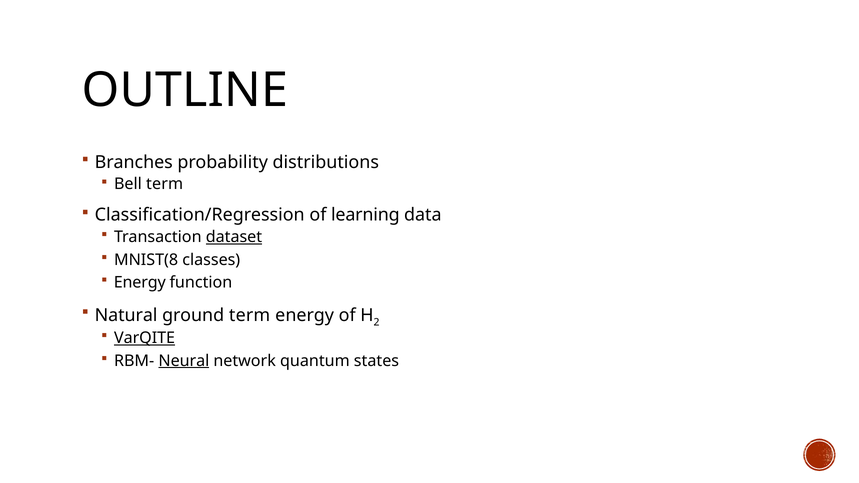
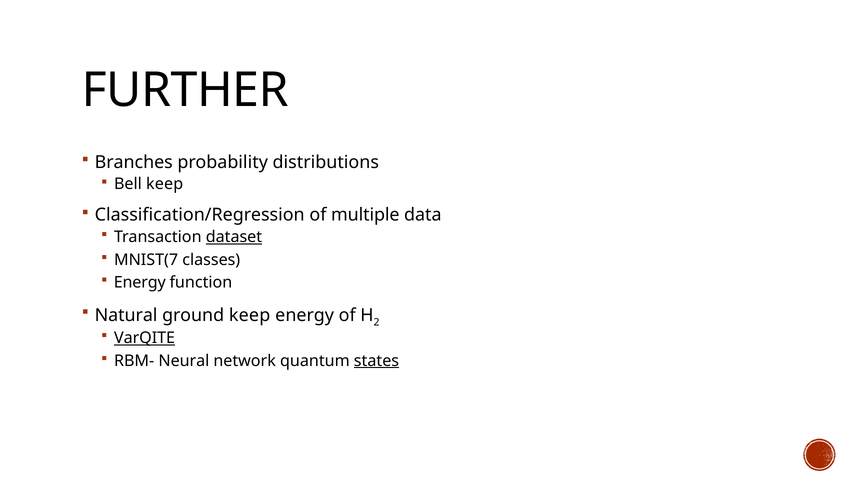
OUTLINE: OUTLINE -> FURTHER (185, 91)
Bell term: term -> keep (165, 184)
learning: learning -> multiple (365, 215)
MNIST(8: MNIST(8 -> MNIST(7 (146, 260)
ground term: term -> keep (250, 316)
Neural underline: present -> none (184, 361)
states underline: none -> present (376, 361)
